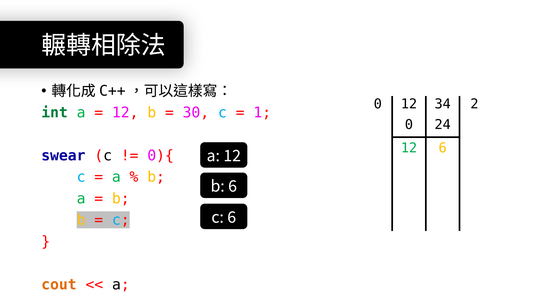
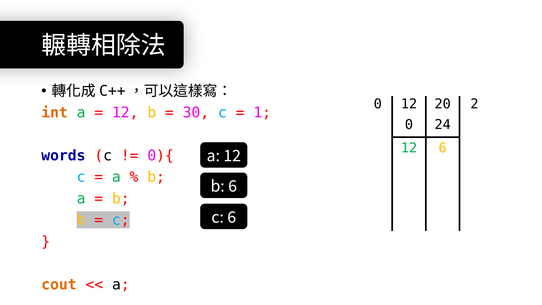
34: 34 -> 20 (443, 104)
int colour: green -> orange (55, 113)
swear: swear -> words (63, 155)
